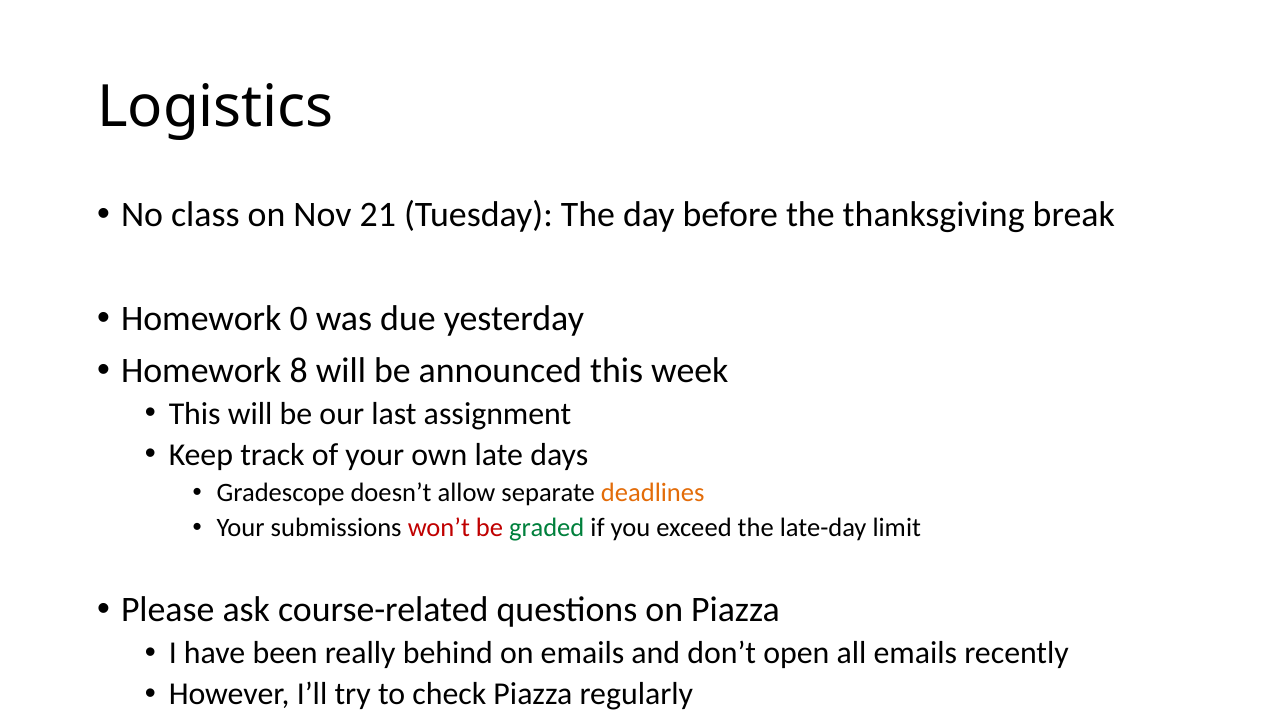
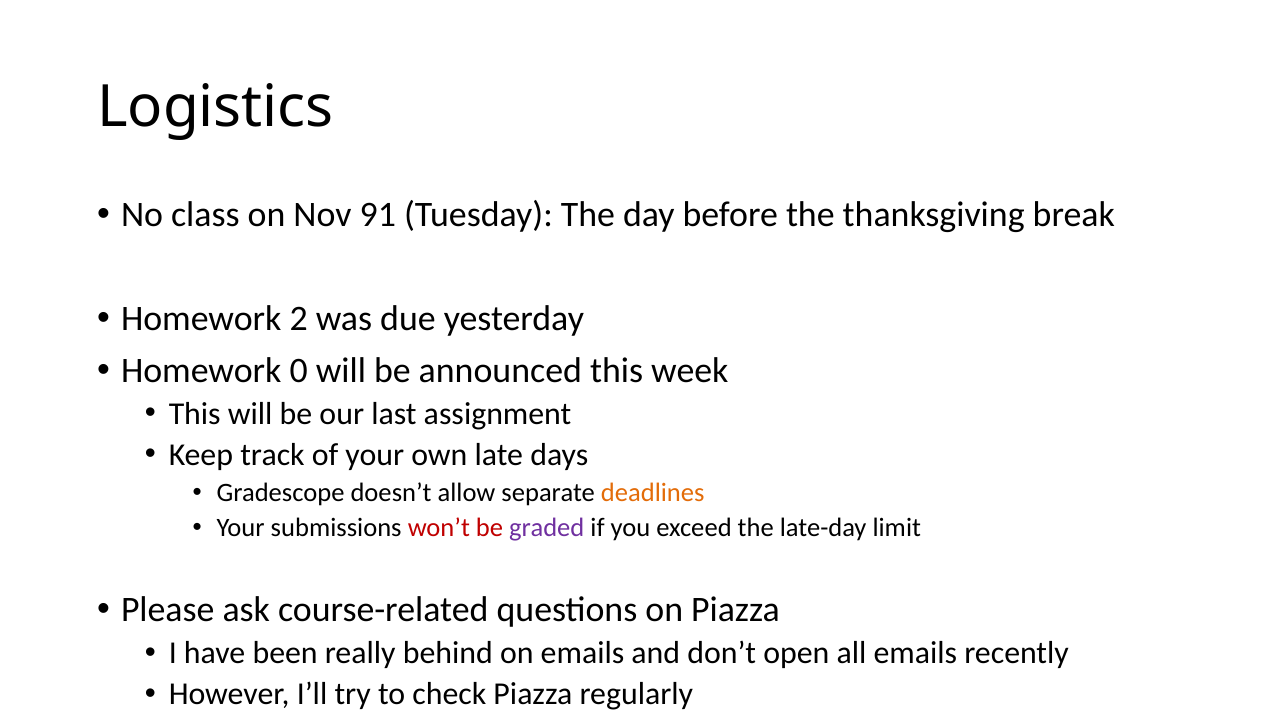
21: 21 -> 91 (378, 215)
0: 0 -> 2 (299, 319)
8: 8 -> 0 (299, 371)
graded colour: green -> purple (547, 528)
